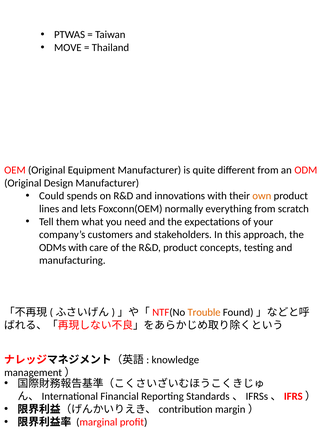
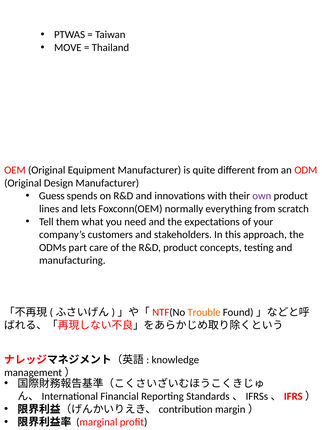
Could: Could -> Guess (52, 196)
own colour: orange -> purple (262, 196)
ODMs with: with -> part (78, 247)
